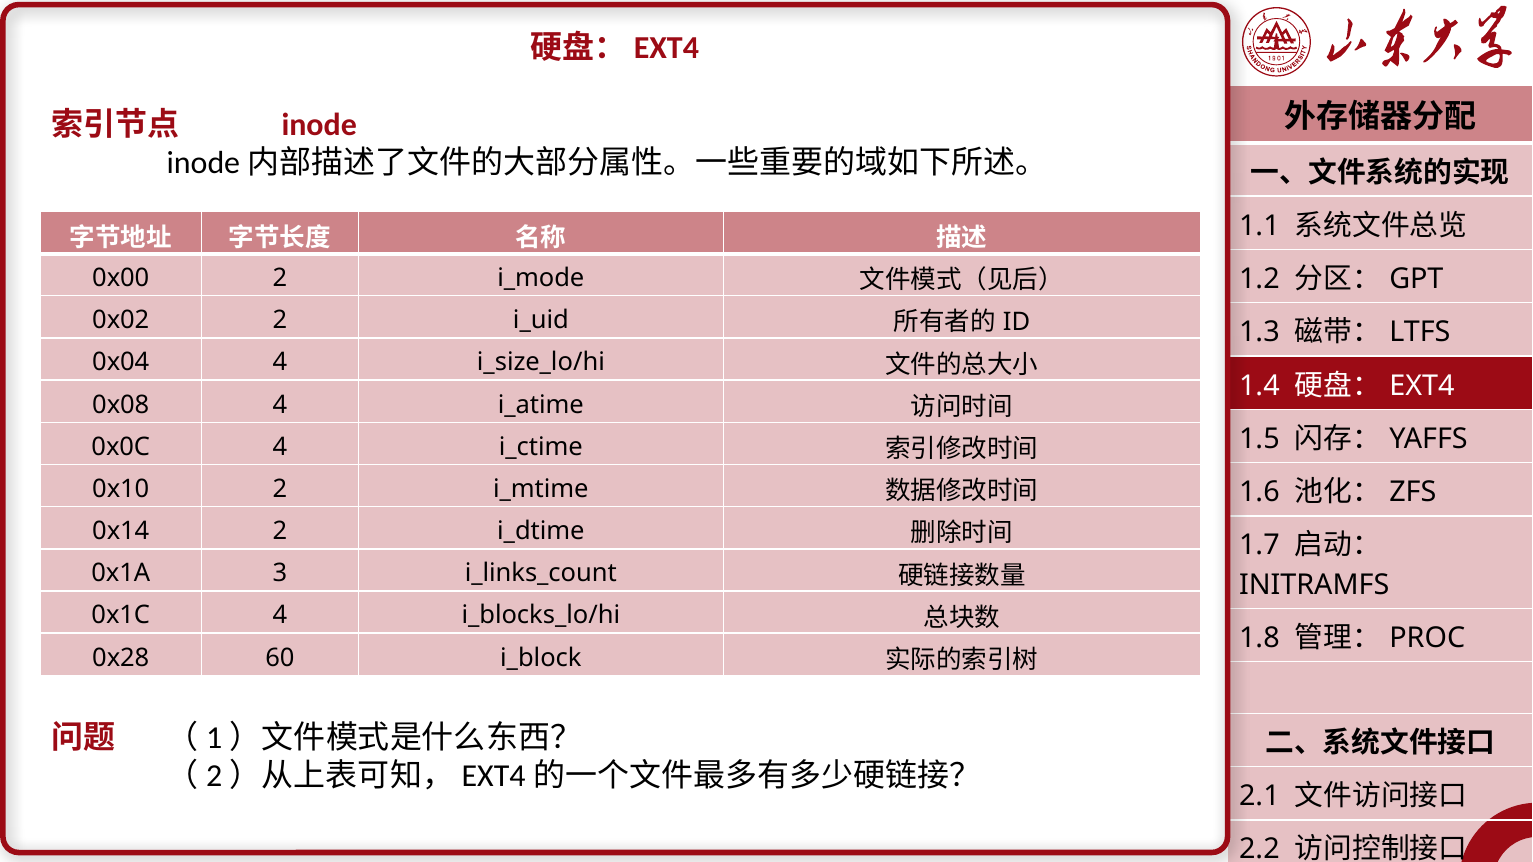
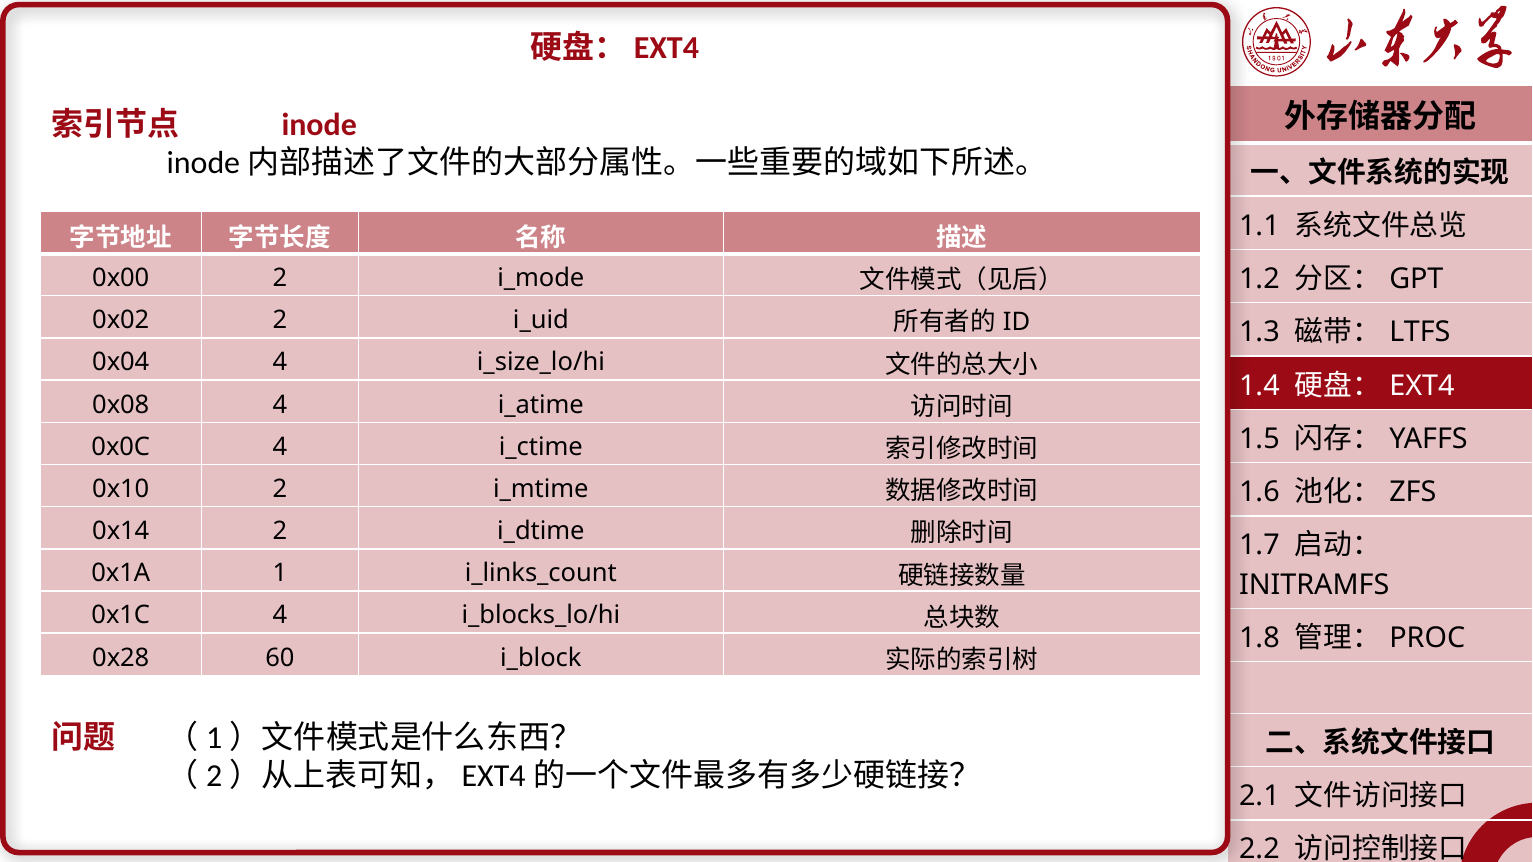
3: 3 -> 1 (280, 574)
